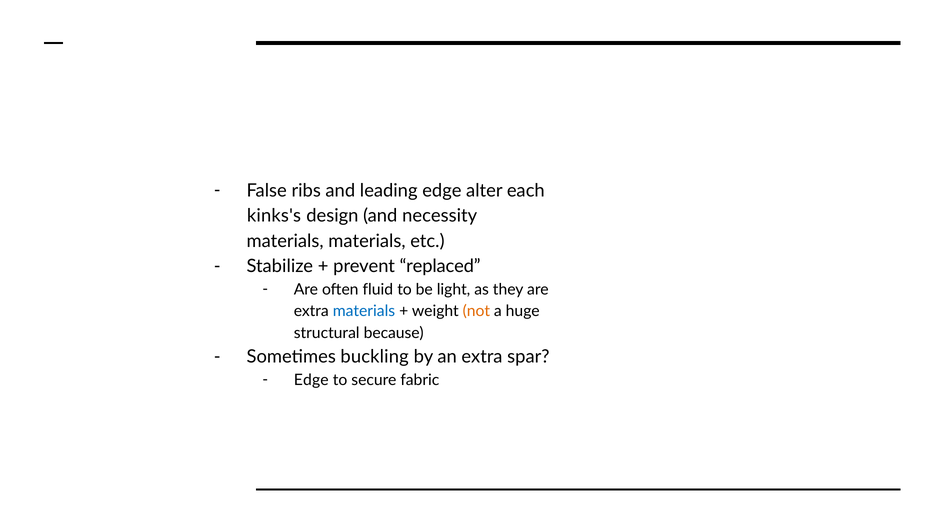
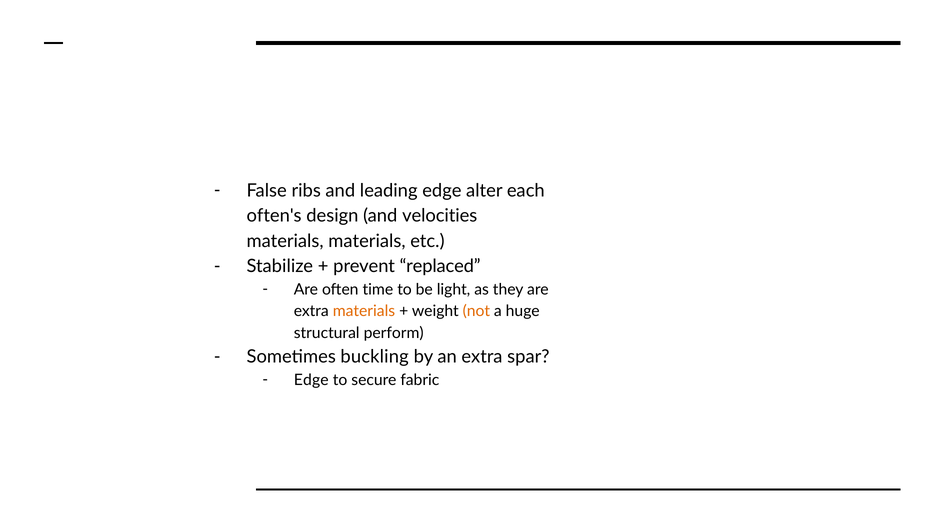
kinks's: kinks's -> often's (274, 216)
necessity: necessity -> velocities (440, 216)
fluid: fluid -> time (378, 289)
materials colour: blue -> orange (364, 311)
because: because -> perform (394, 333)
